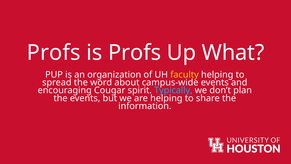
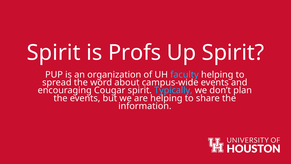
Profs: Profs -> Spirit (54, 53)
Up What: What -> Spirit (233, 53)
faculty colour: yellow -> light blue (184, 74)
